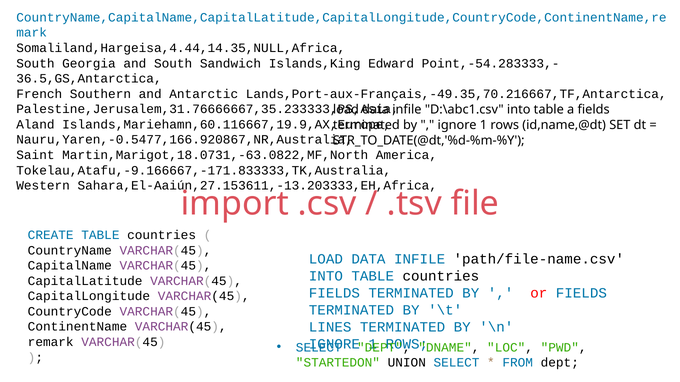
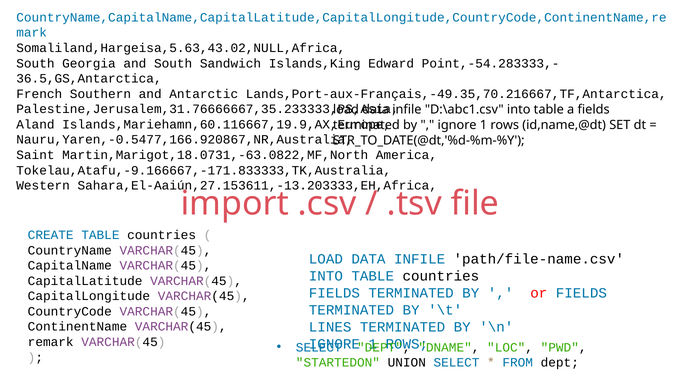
Somaliland,Hargeisa,4.44,14.35,NULL,Africa: Somaliland,Hargeisa,4.44,14.35,NULL,Africa -> Somaliland,Hargeisa,5.63,43.02,NULL,Africa (181, 48)
